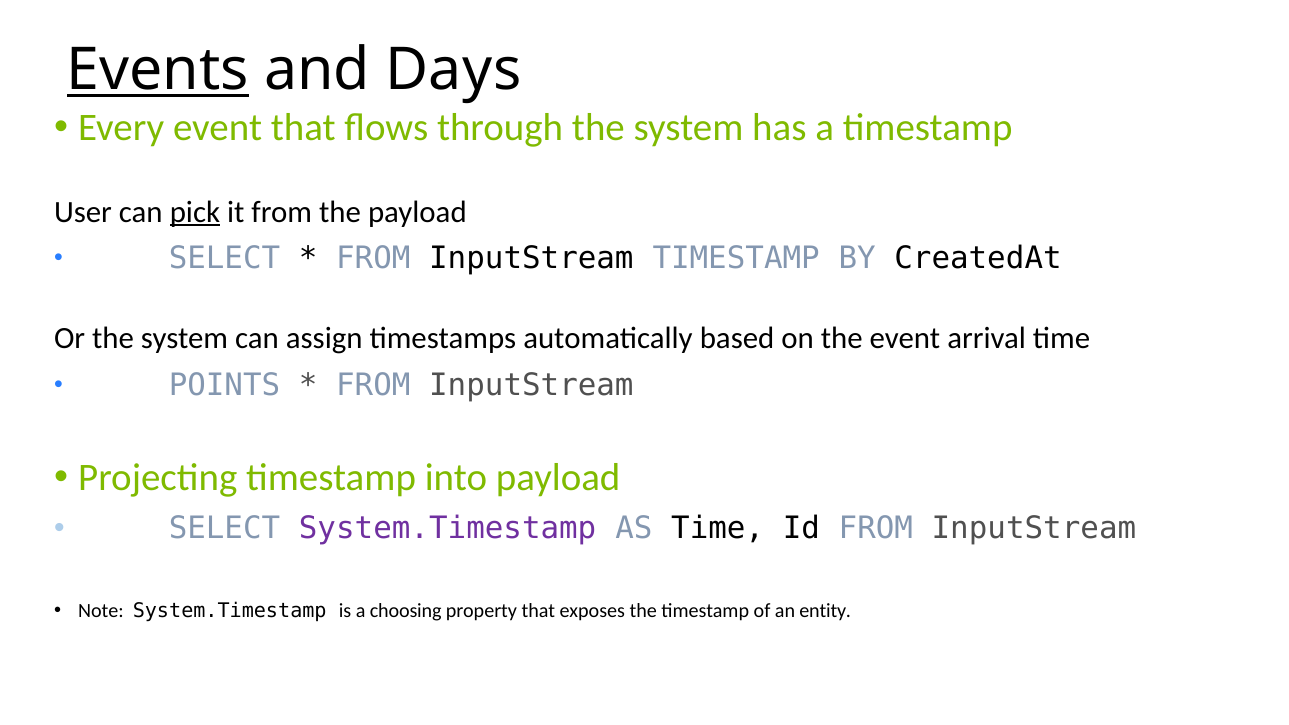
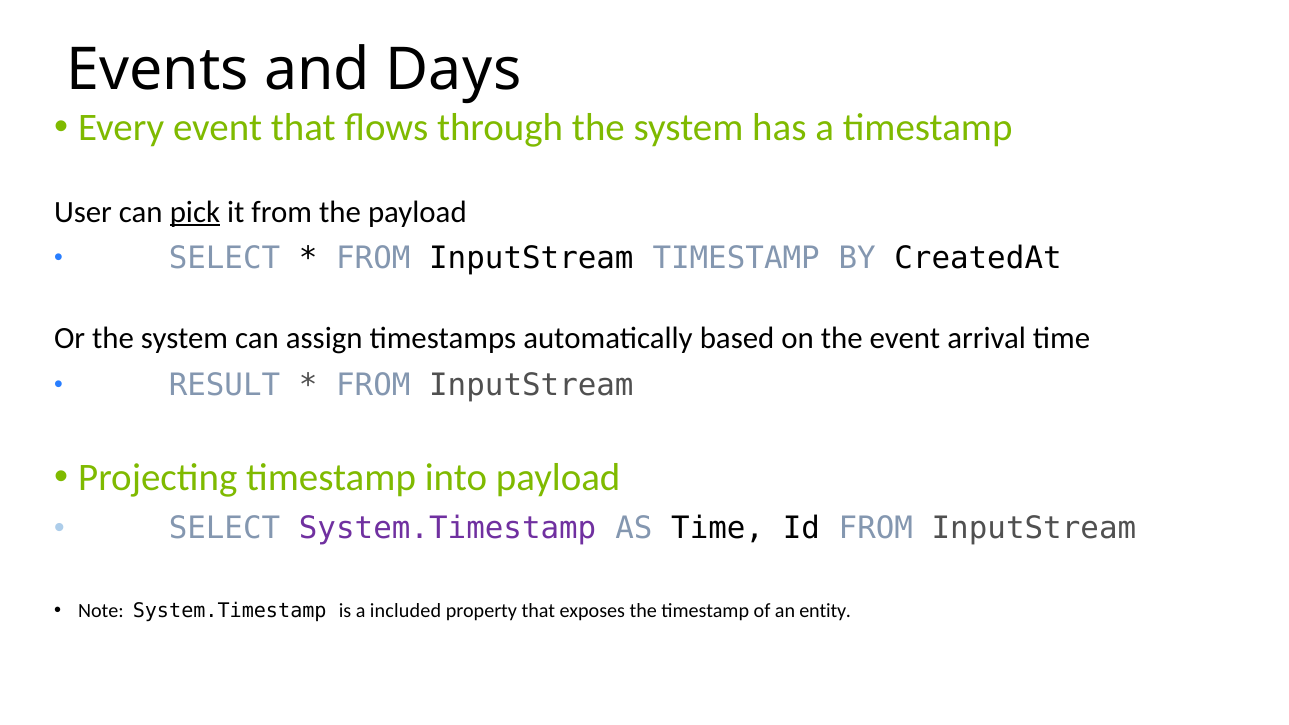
Events underline: present -> none (158, 70)
POINTS: POINTS -> RESULT (224, 386)
choosing: choosing -> included (406, 611)
